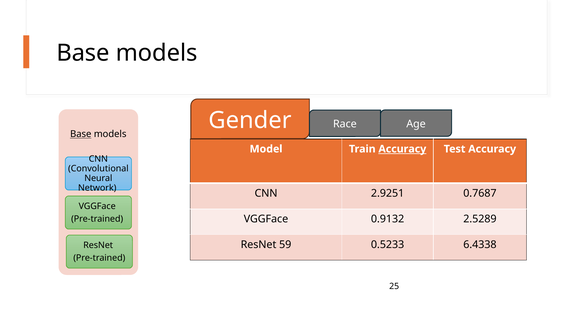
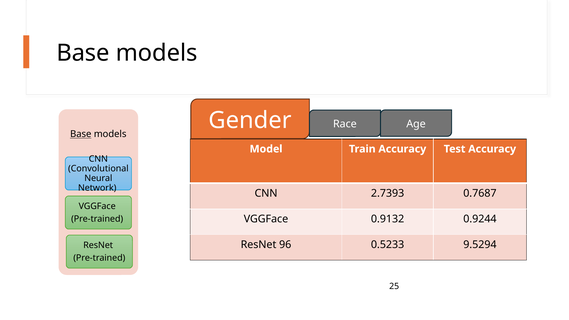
Accuracy underline: present -> none (402, 149)
2.9251: 2.9251 -> 2.7393 (388, 193)
2.5289: 2.5289 -> 0.9244 (480, 219)
59: 59 -> 96 (285, 245)
6.4338: 6.4338 -> 9.5294 (480, 245)
